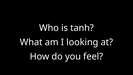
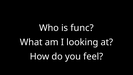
tanh: tanh -> func (82, 28)
